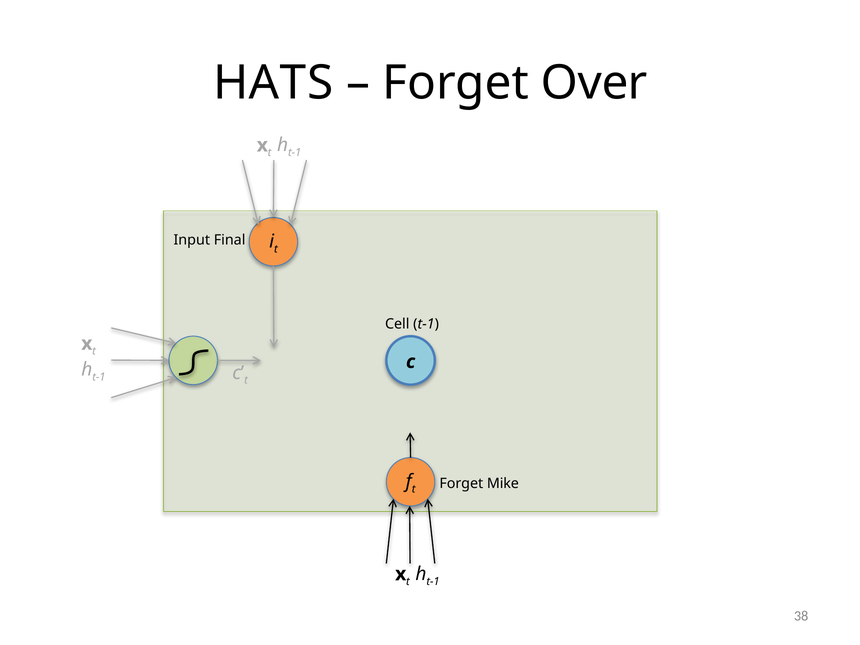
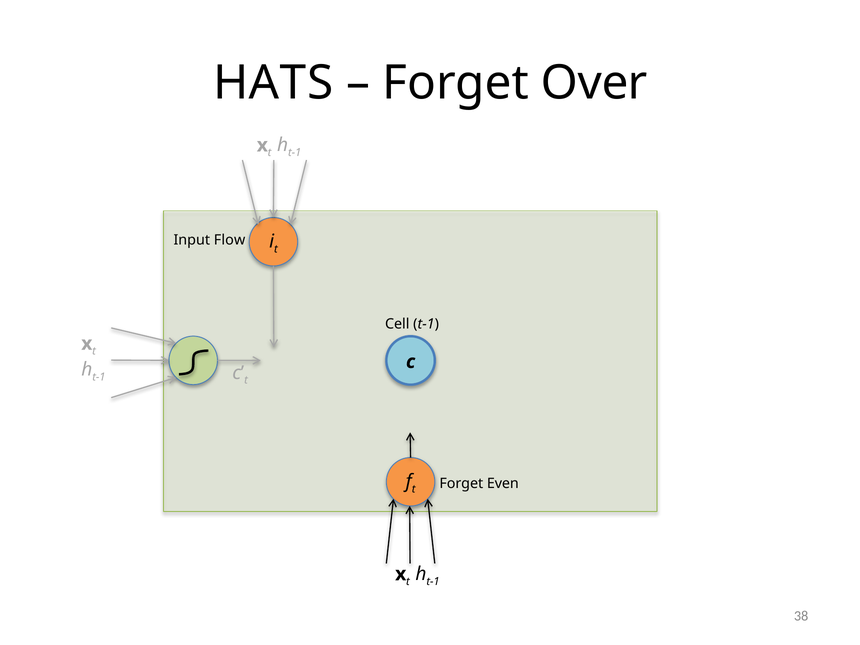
Final: Final -> Flow (230, 240)
Mike: Mike -> Even (503, 484)
